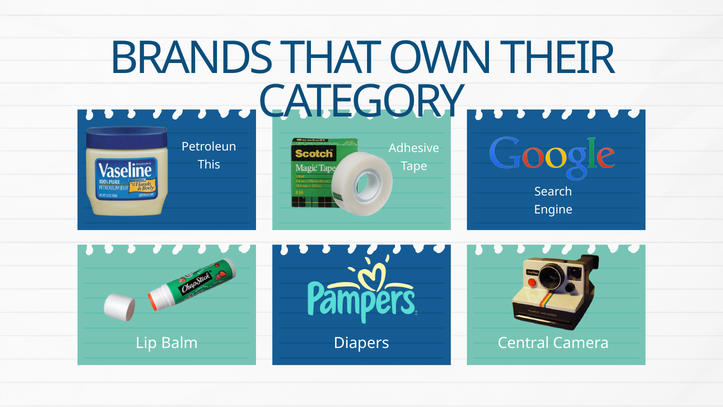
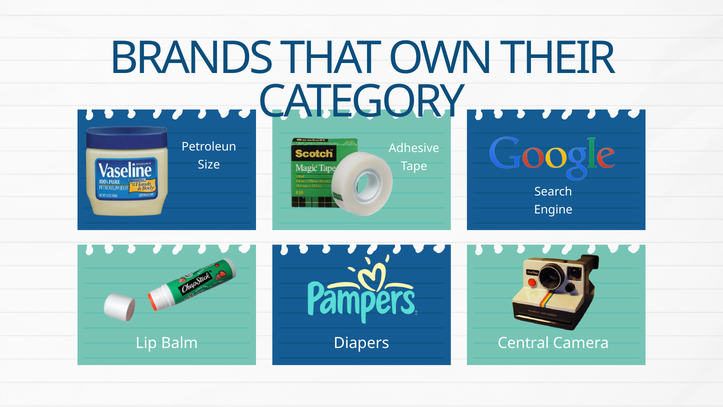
This: This -> Size (209, 165)
